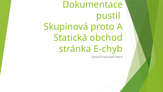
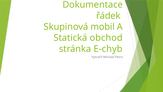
pustil: pustil -> řádek (108, 16)
proto: proto -> mobil (103, 27)
